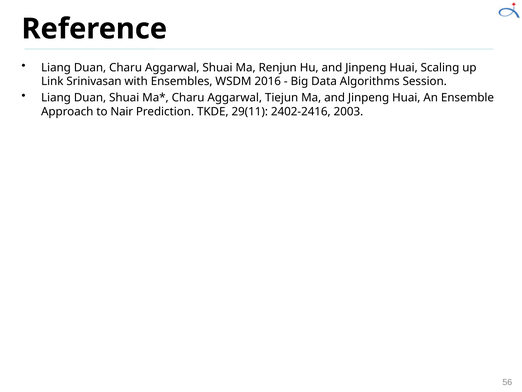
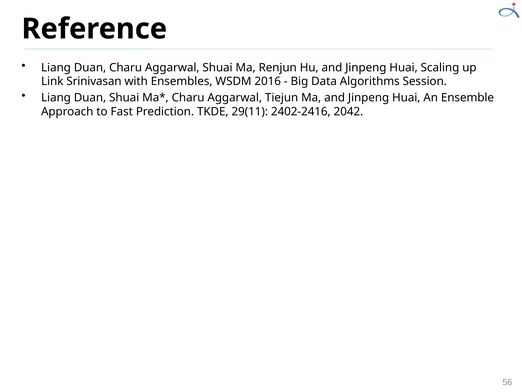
Nair: Nair -> Fast (122, 112)
2003: 2003 -> 2042 (348, 112)
